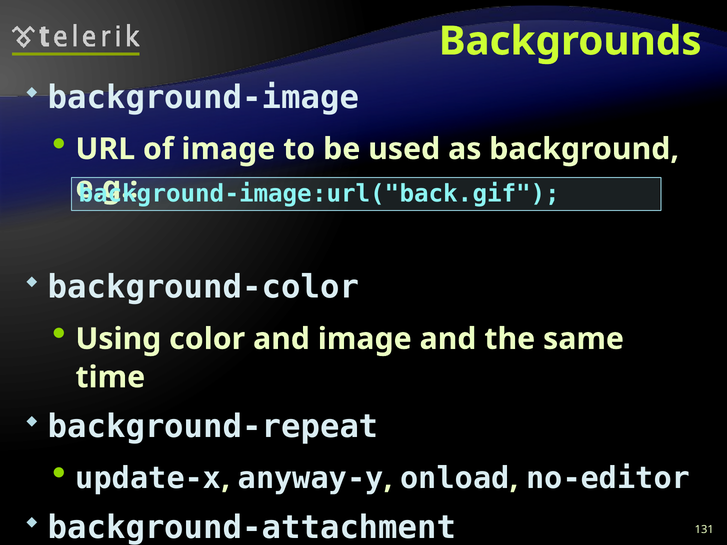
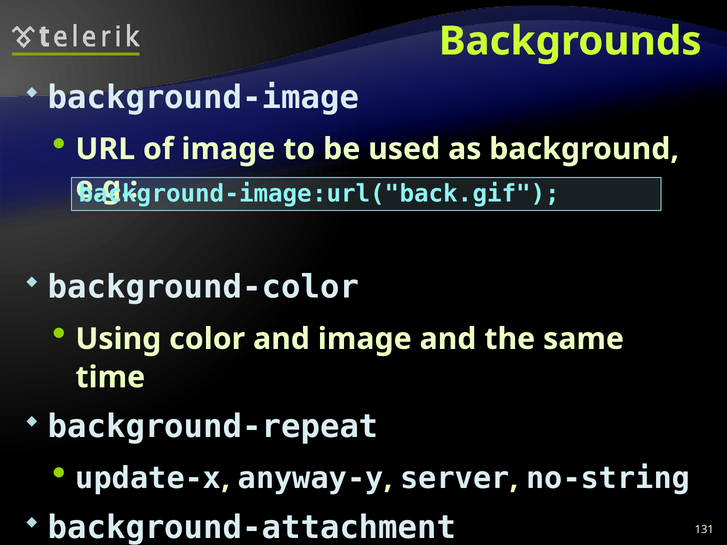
onload: onload -> server (455, 478)
no-editor: no-editor -> no-string (608, 478)
